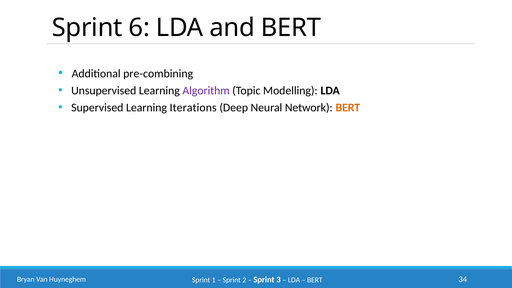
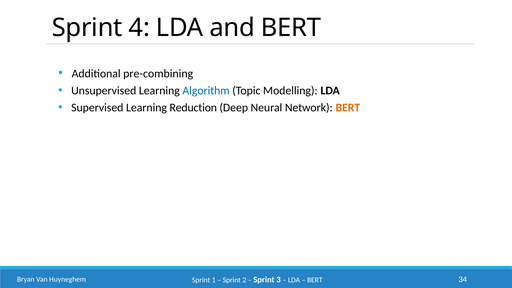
6: 6 -> 4 (139, 28)
Algorithm colour: purple -> blue (206, 91)
Iterations: Iterations -> Reduction (193, 108)
